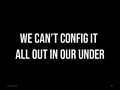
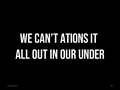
CONFIG: CONFIG -> ATIONS (74, 38)
